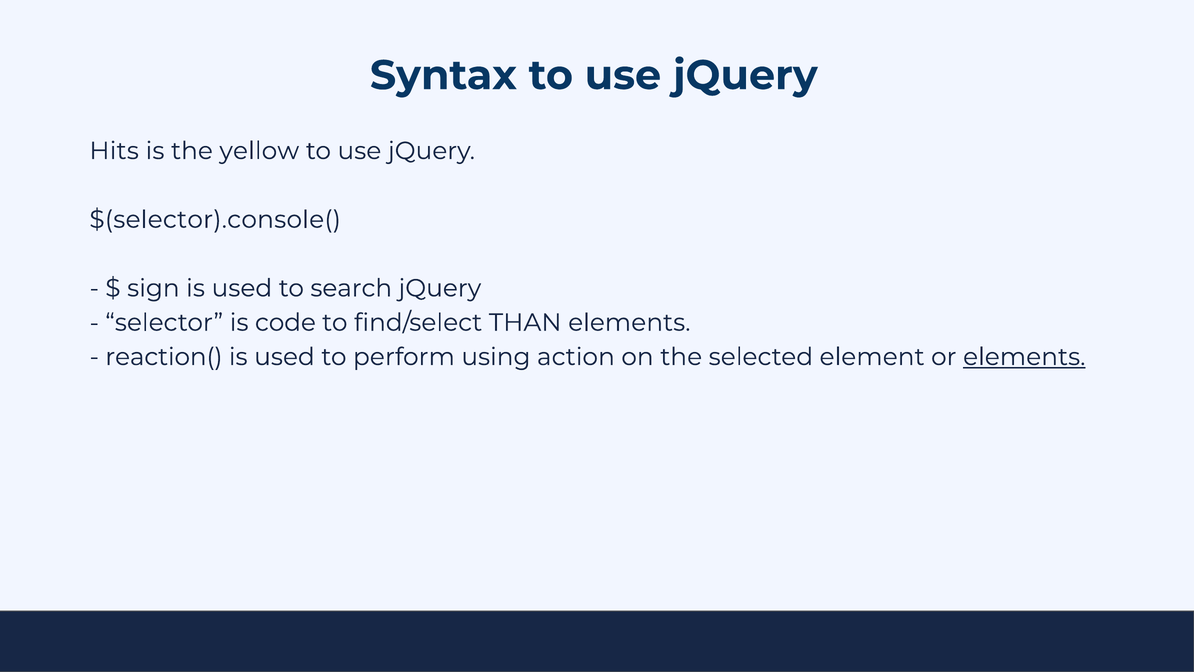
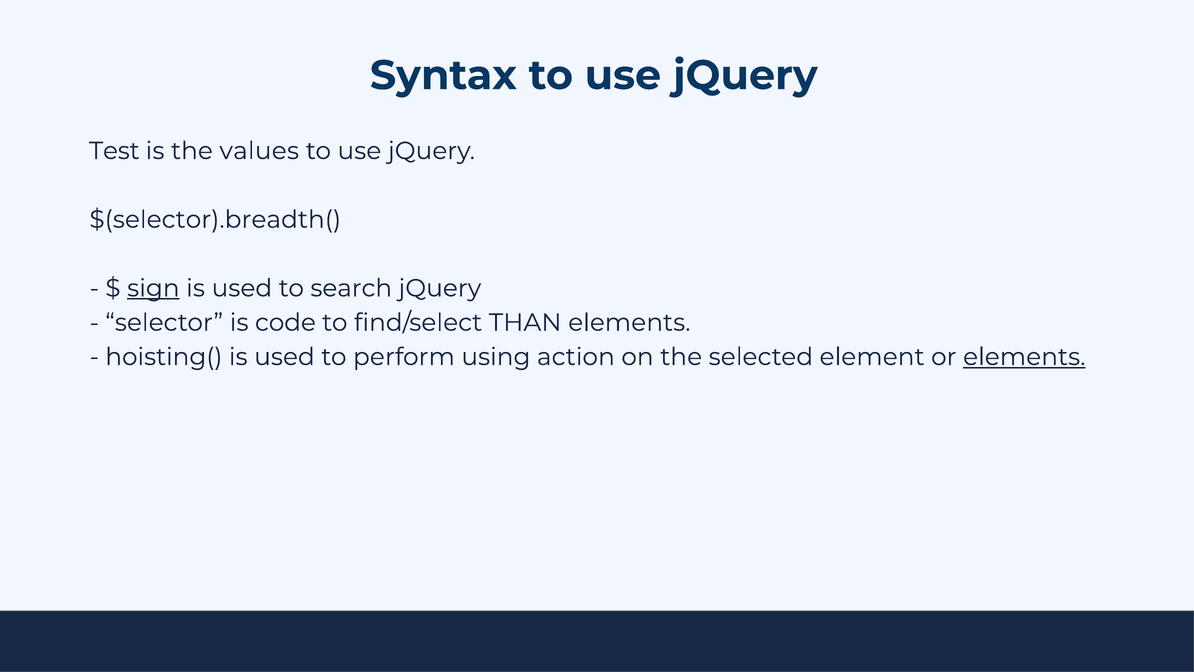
Hits: Hits -> Test (114, 151)
yellow: yellow -> values (259, 151)
$(selector).console(: $(selector).console( -> $(selector).breadth( (215, 219)
sign underline: none -> present (153, 288)
reaction(: reaction( -> hoisting( (164, 357)
